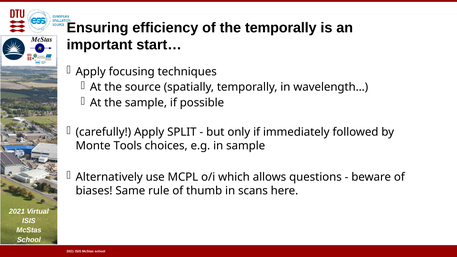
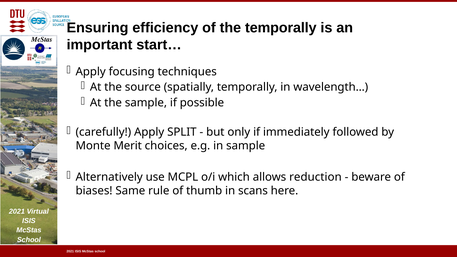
Tools: Tools -> Merit (128, 146)
questions: questions -> reduction (315, 177)
